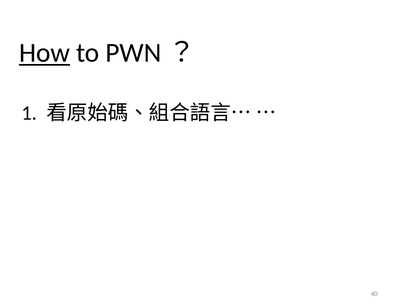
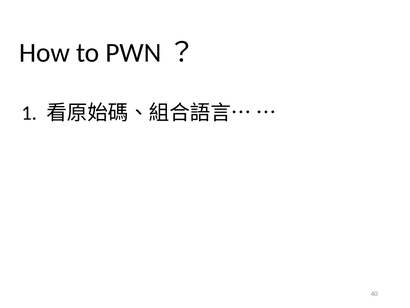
How underline: present -> none (45, 53)
